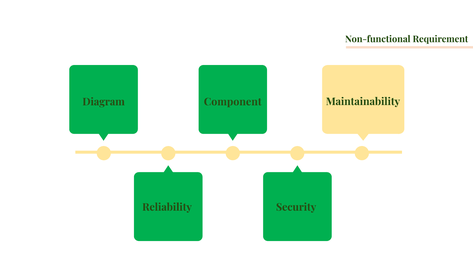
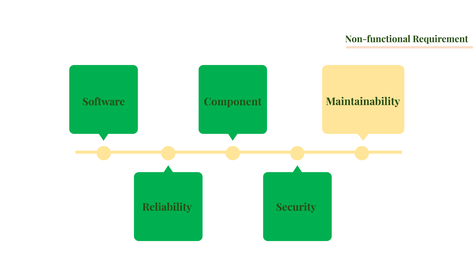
Diagram: Diagram -> Software (104, 102)
